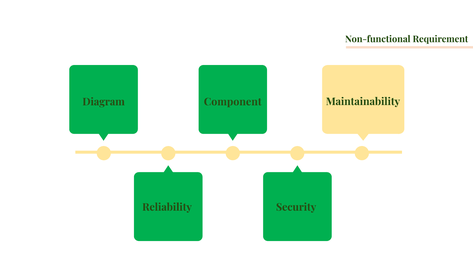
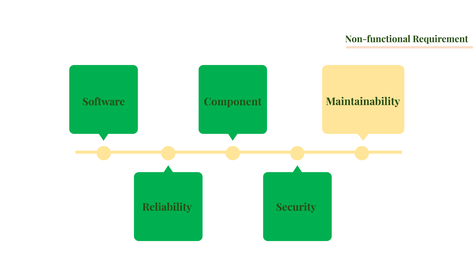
Diagram: Diagram -> Software (104, 102)
